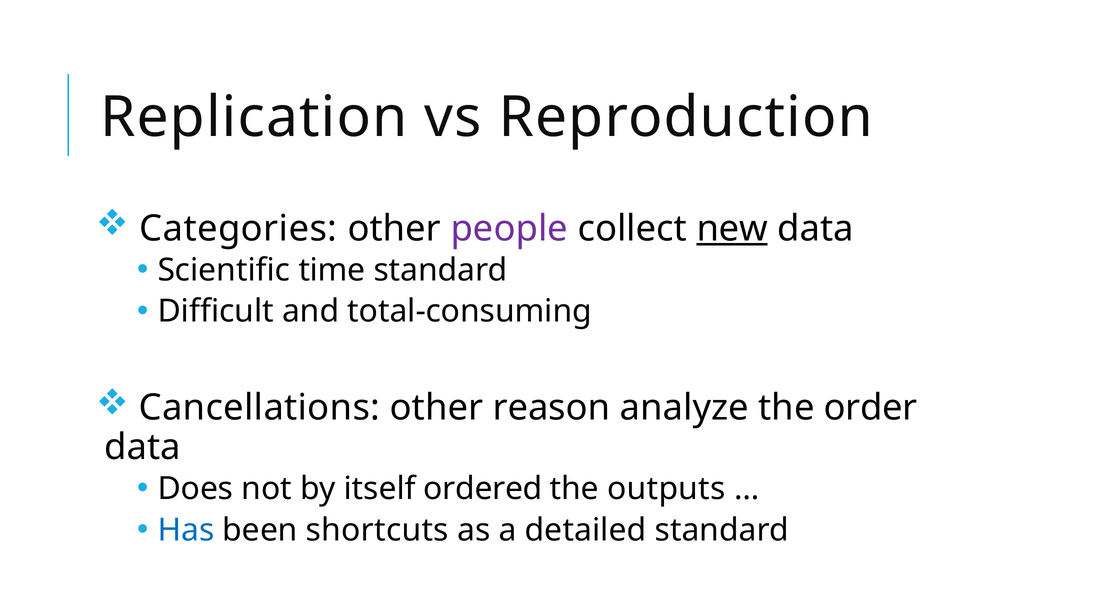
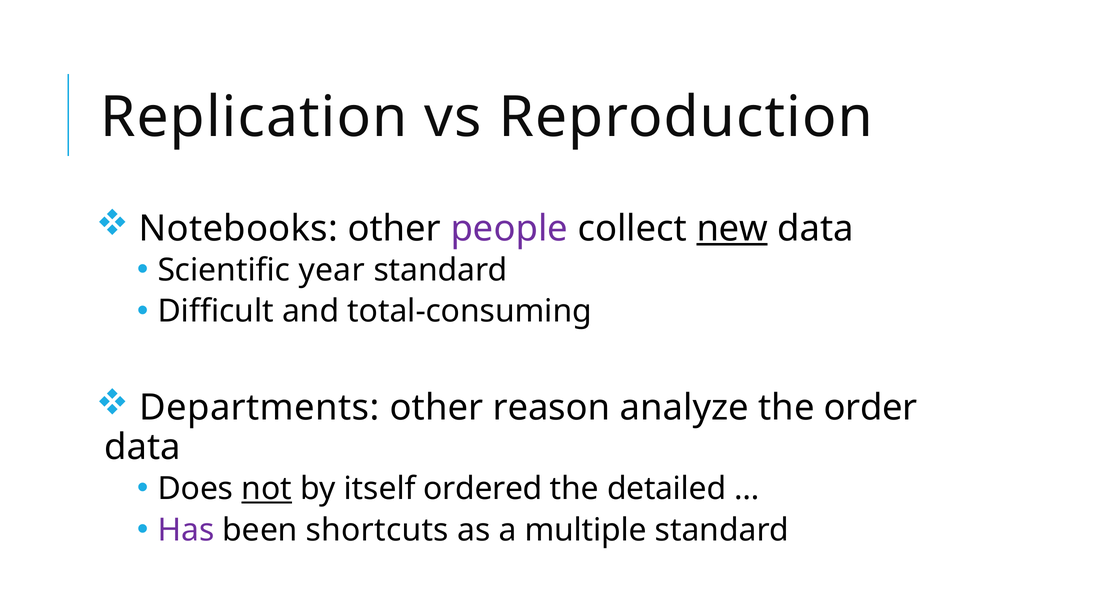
Categories: Categories -> Notebooks (238, 229)
time: time -> year (332, 270)
Cancellations: Cancellations -> Departments (259, 408)
not underline: none -> present (267, 489)
outputs: outputs -> detailed (667, 489)
Has colour: blue -> purple (186, 530)
detailed: detailed -> multiple (586, 530)
